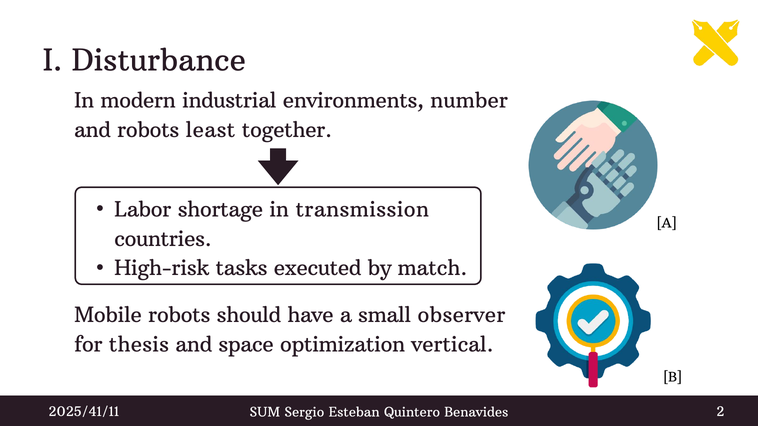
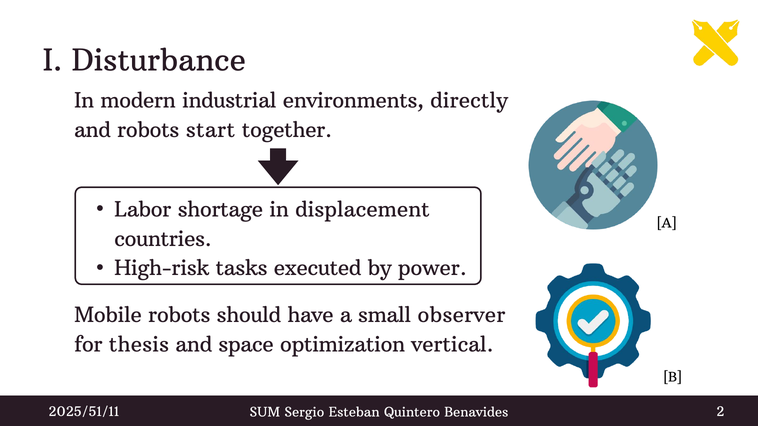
number: number -> directly (469, 101)
least: least -> start (210, 130)
transmission: transmission -> displacement (362, 210)
match: match -> power (432, 269)
2025/41/11: 2025/41/11 -> 2025/51/11 (84, 412)
